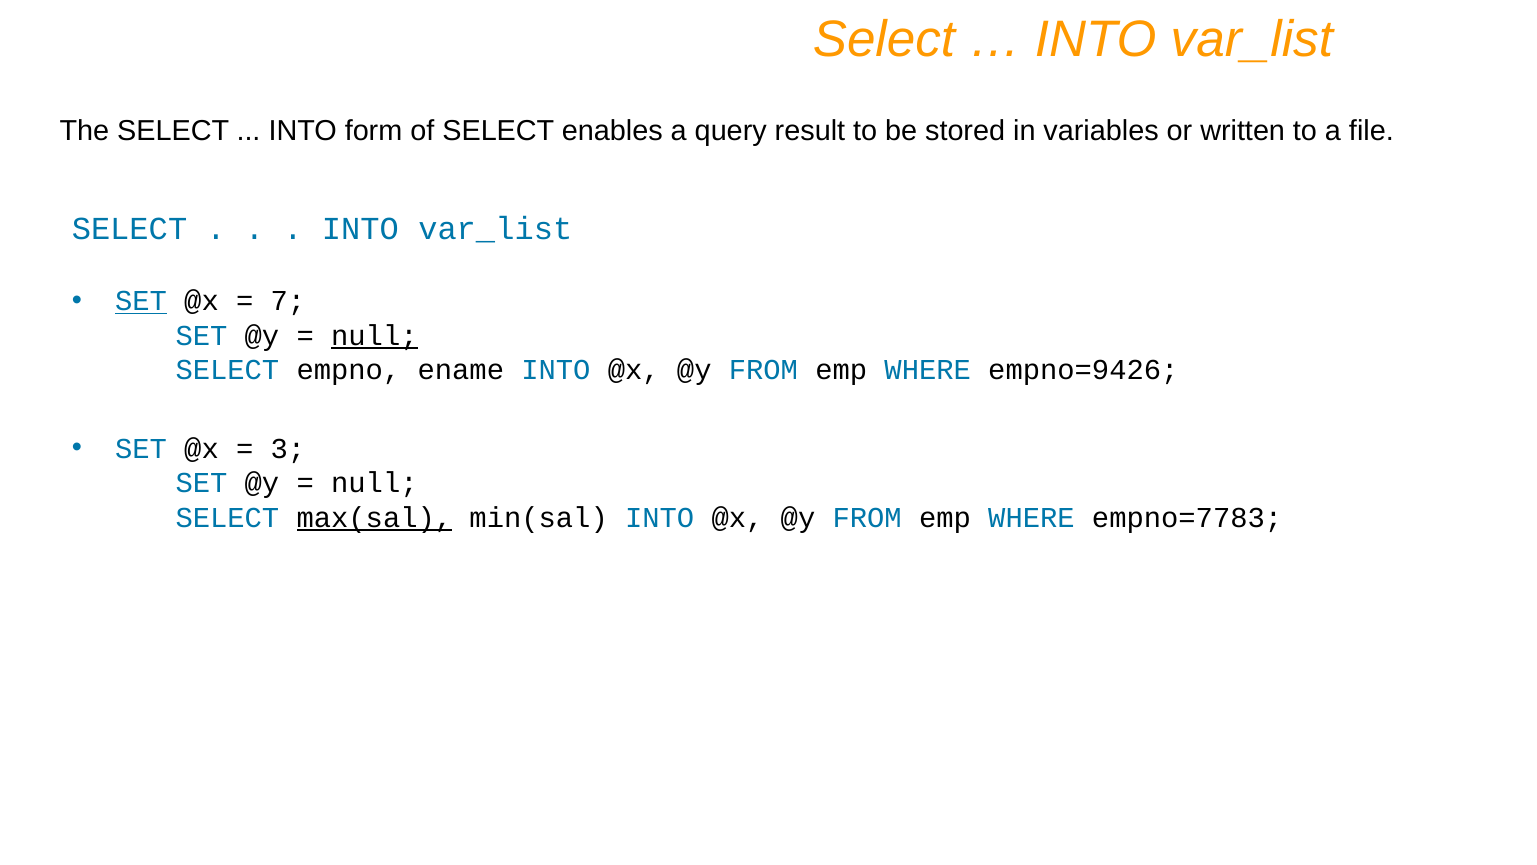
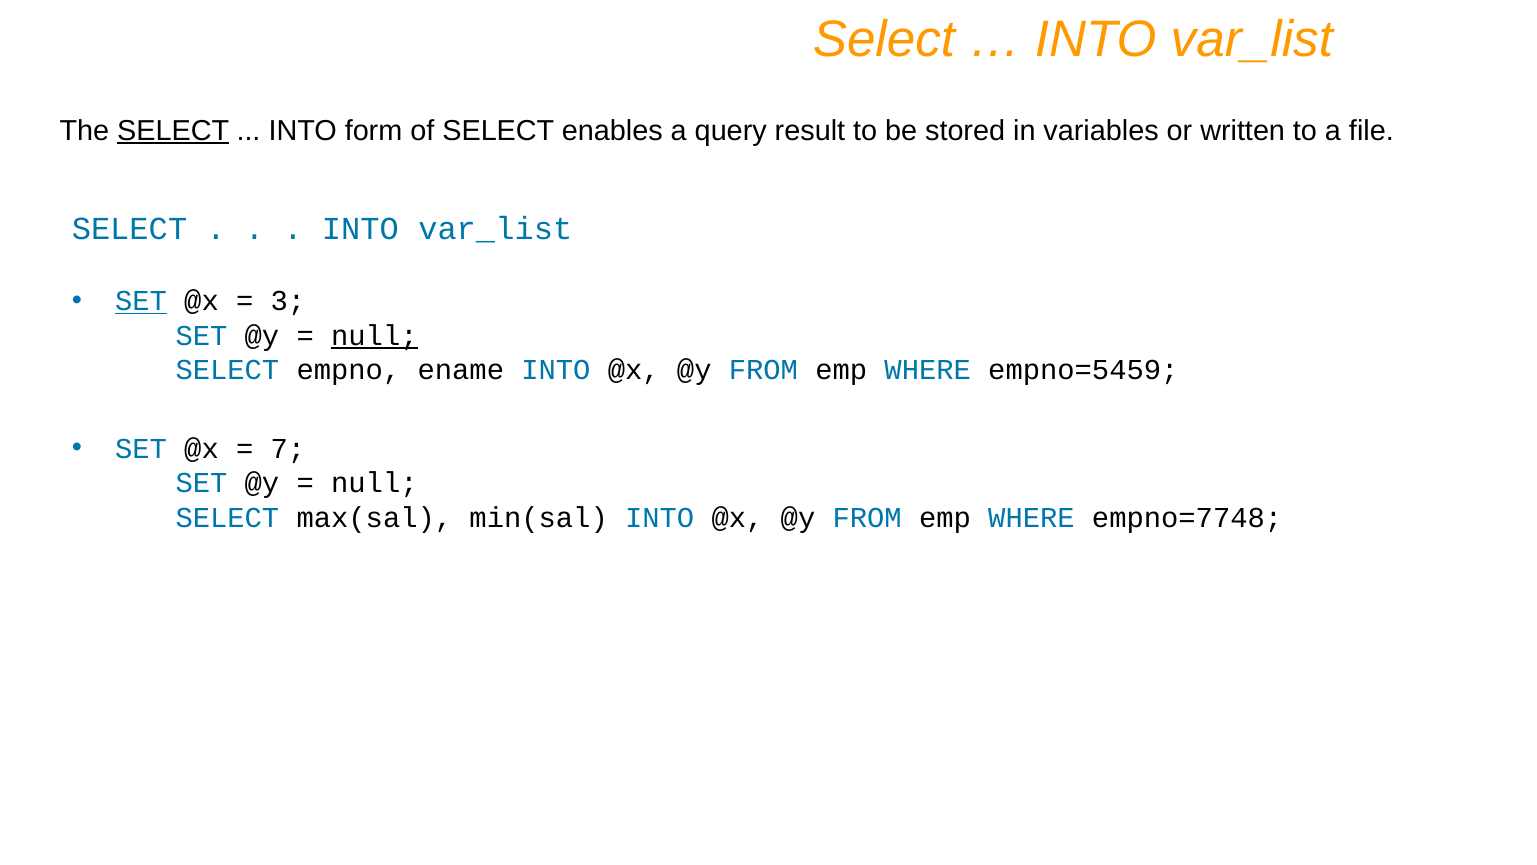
SELECT underline: none -> present (173, 131)
7: 7 -> 3 (288, 301)
empno=9426: empno=9426 -> empno=5459 (1083, 370)
3: 3 -> 7 (288, 448)
max(sal underline: present -> none (374, 518)
empno=7783: empno=7783 -> empno=7748 (1187, 518)
